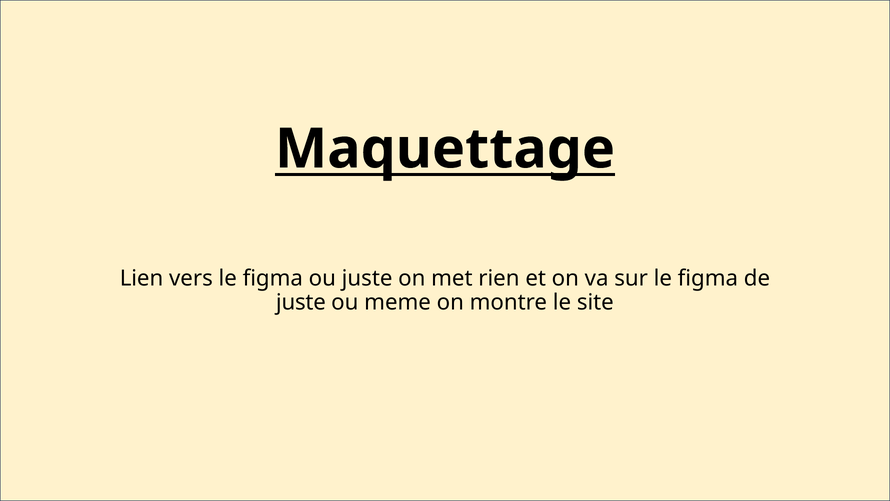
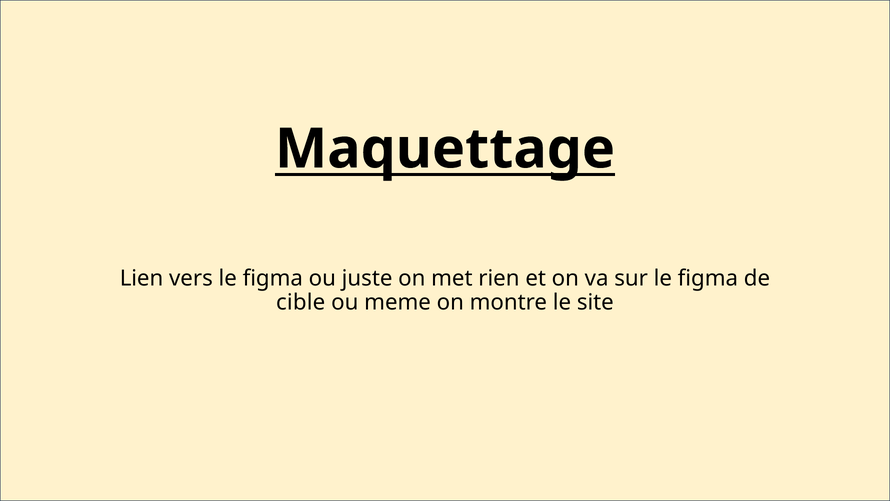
juste: juste -> cible (301, 302)
